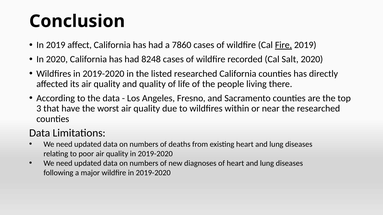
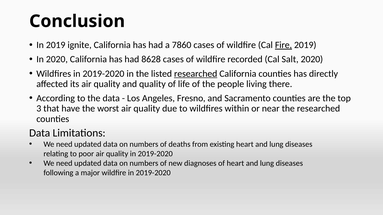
affect: affect -> ignite (80, 45)
8248: 8248 -> 8628 (151, 59)
researched underline: none -> present (196, 74)
